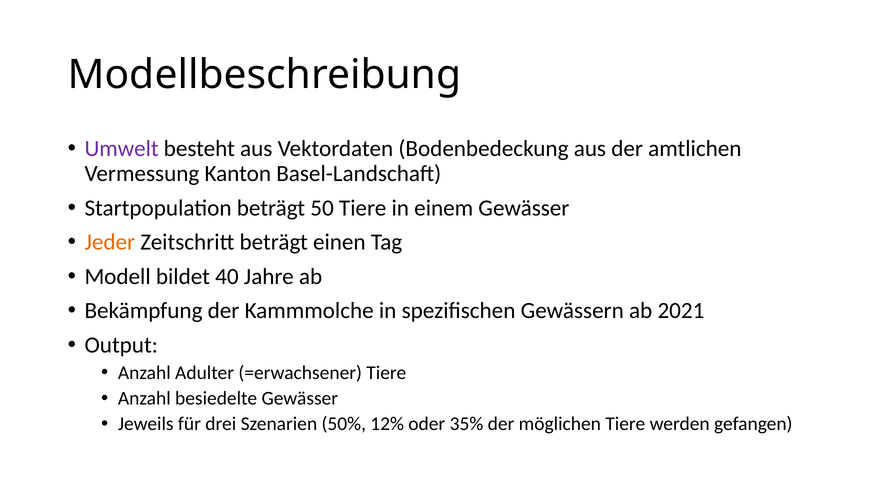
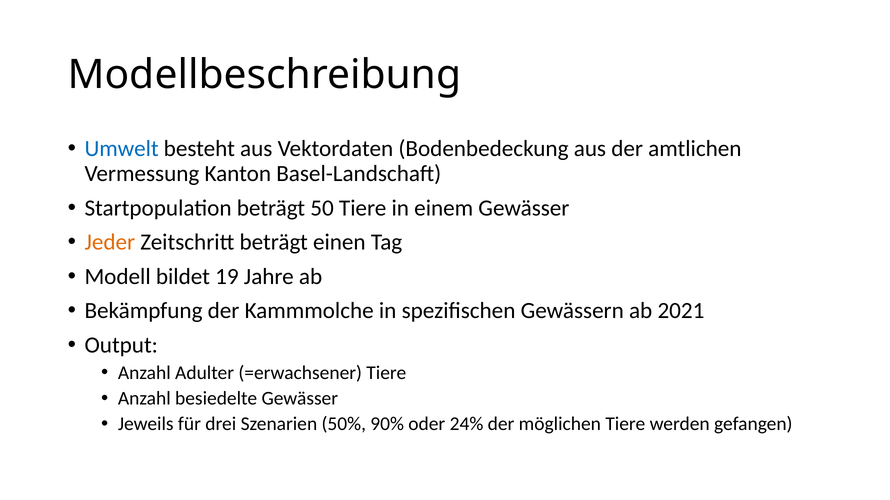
Umwelt colour: purple -> blue (122, 149)
40: 40 -> 19 (227, 277)
12%: 12% -> 90% (387, 424)
35%: 35% -> 24% (466, 424)
